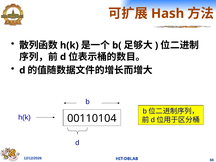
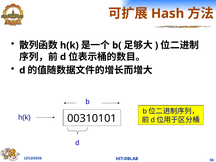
00110104: 00110104 -> 00310101 (92, 118)
